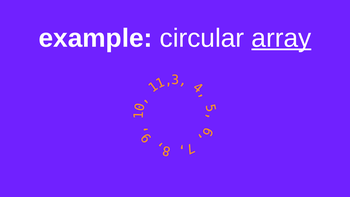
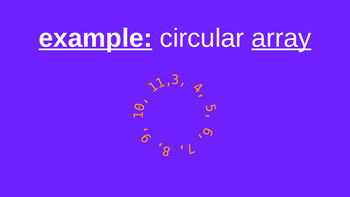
example underline: none -> present (95, 38)
